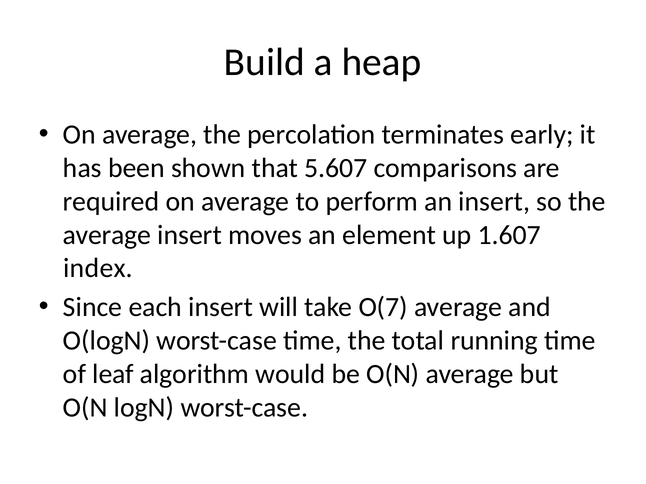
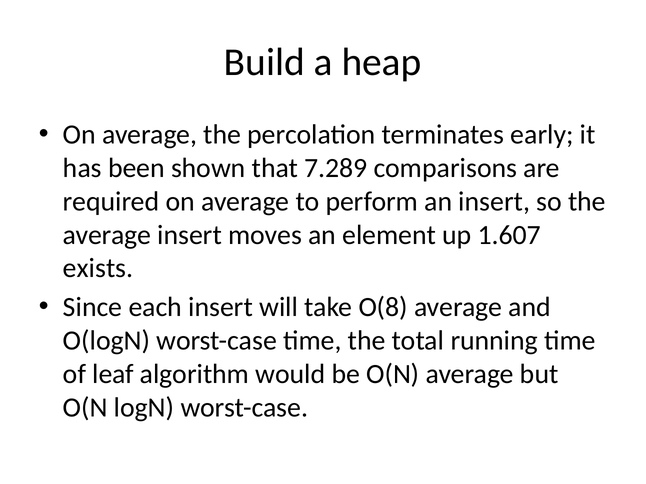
5.607: 5.607 -> 7.289 (336, 168)
index: index -> exists (98, 268)
O(7: O(7 -> O(8 (383, 308)
